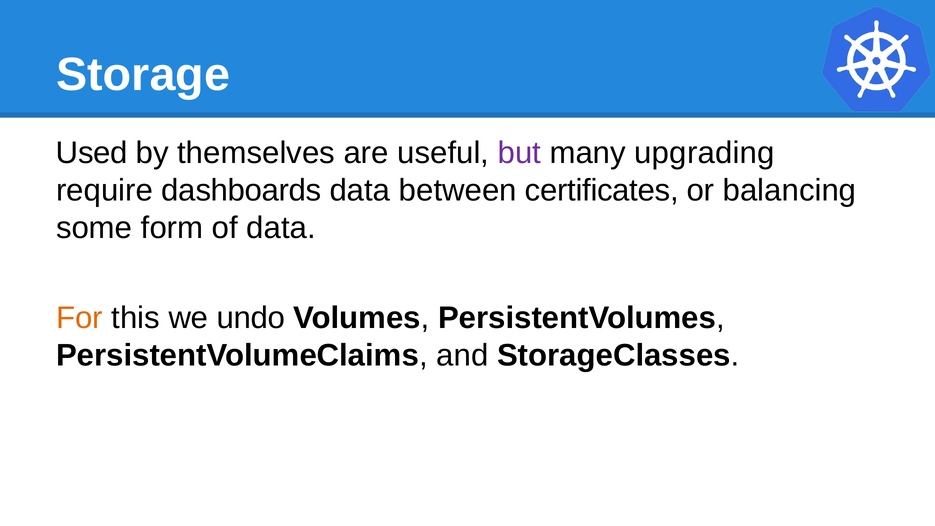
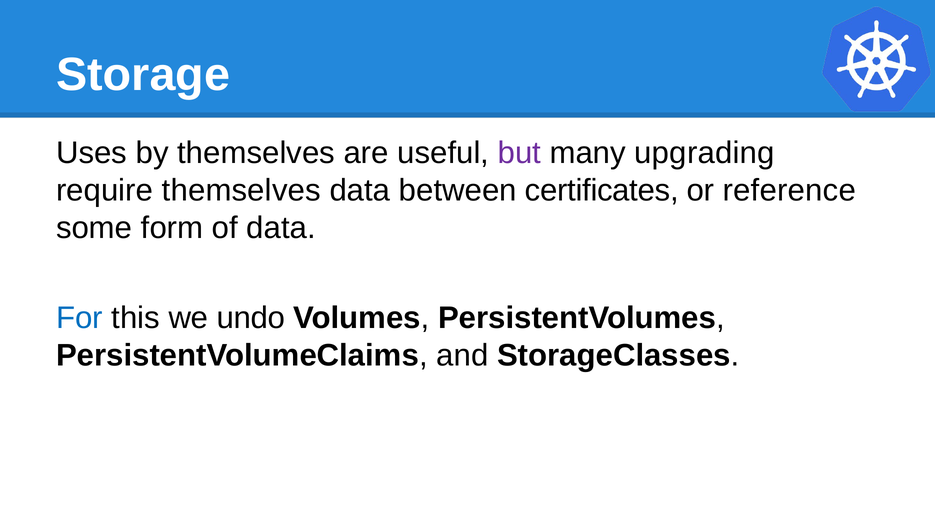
Used: Used -> Uses (92, 153)
require dashboards: dashboards -> themselves (241, 190)
balancing: balancing -> reference (789, 190)
For colour: orange -> blue (79, 318)
